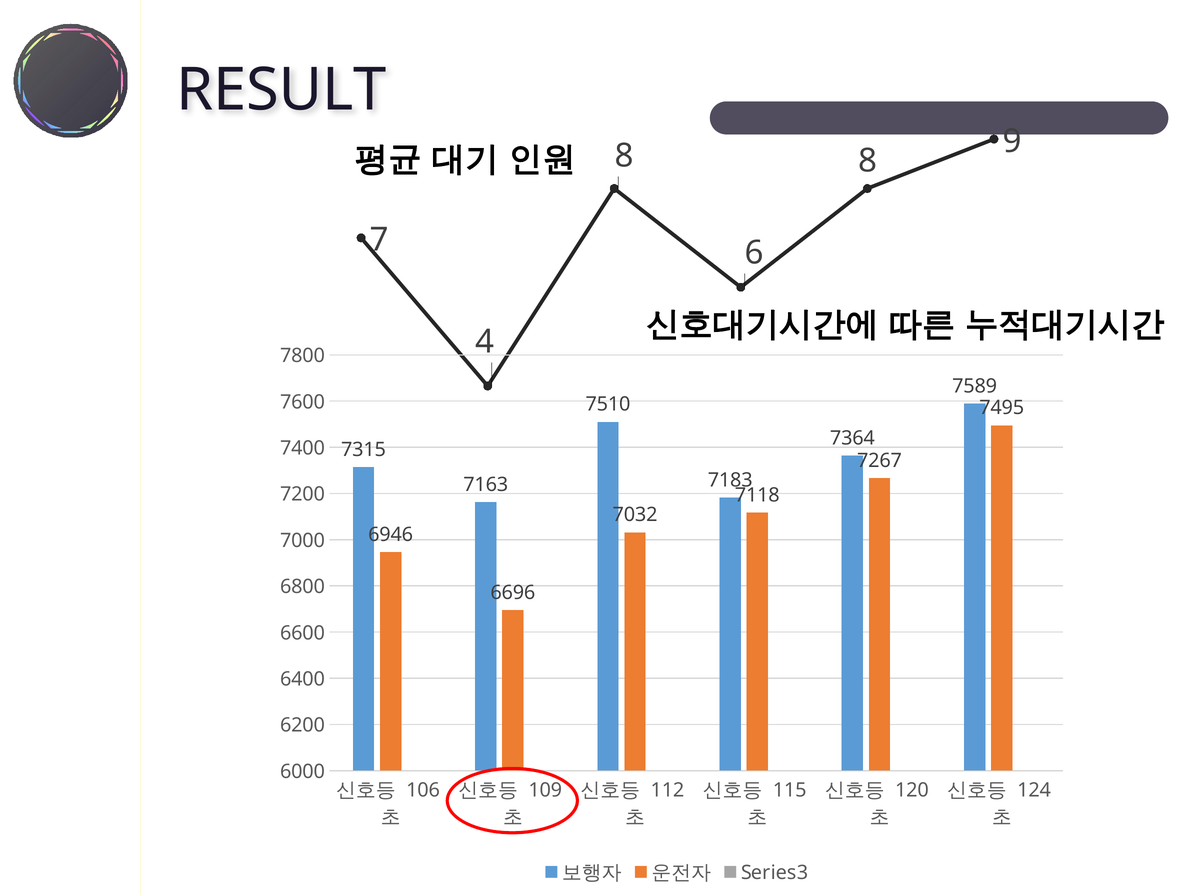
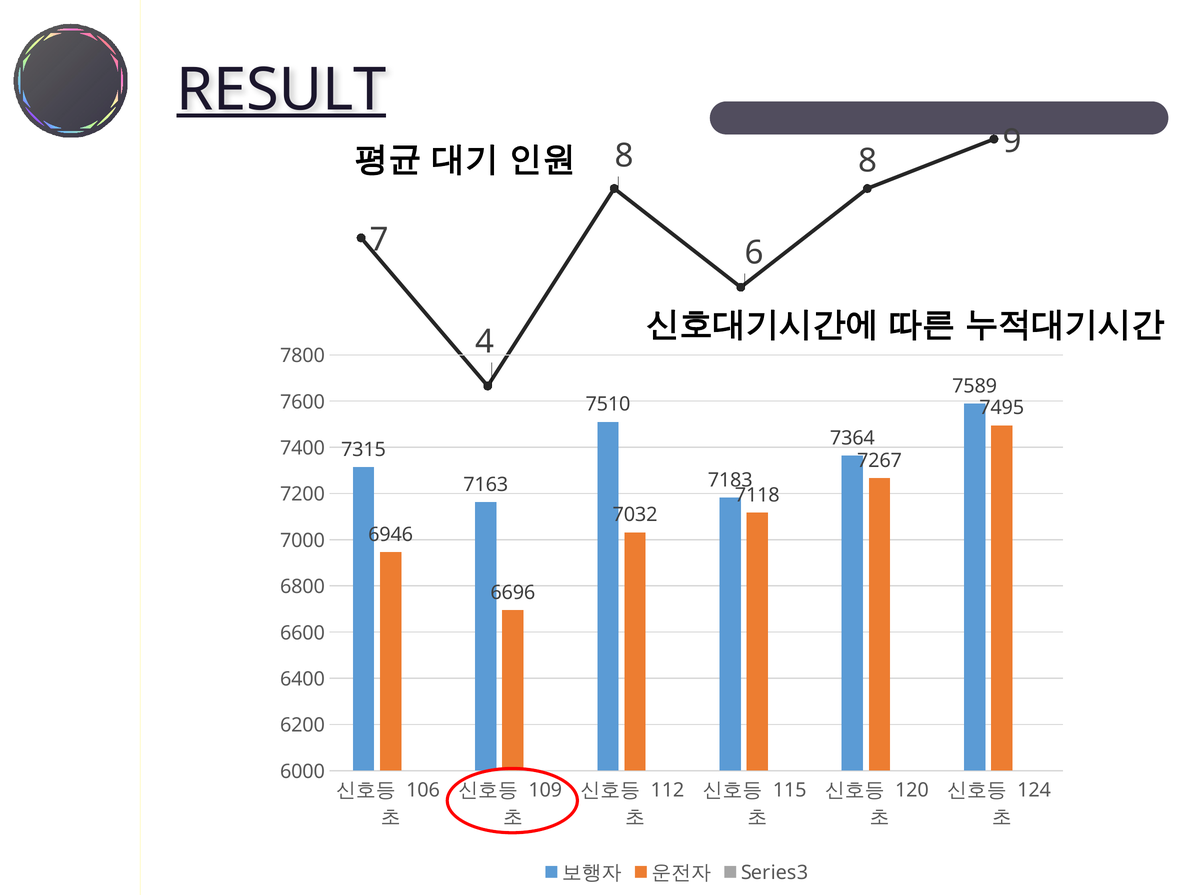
RESULT underline: none -> present (281, 90)
